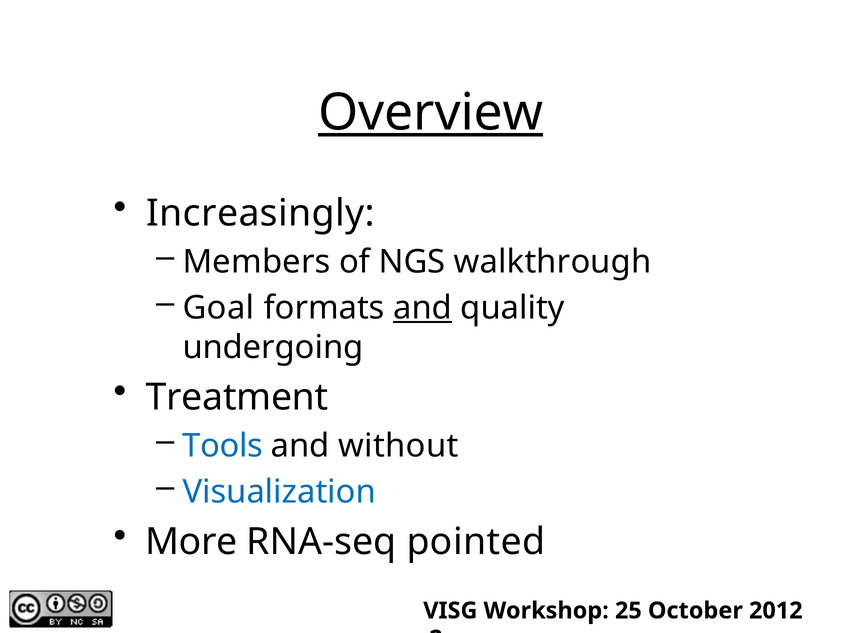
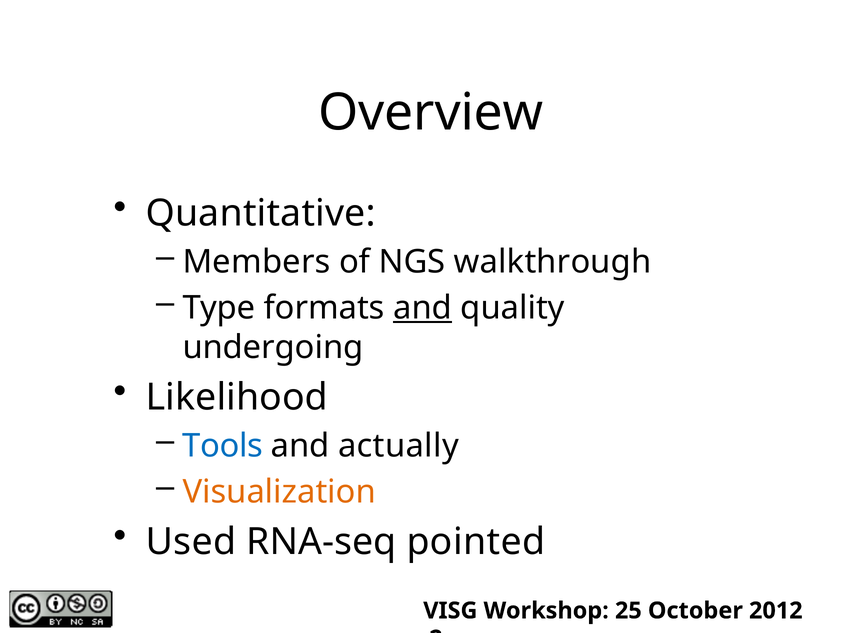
Overview underline: present -> none (431, 113)
Increasingly: Increasingly -> Quantitative (261, 213)
Goal: Goal -> Type (219, 308)
Treatment: Treatment -> Likelihood (237, 397)
without: without -> actually (398, 446)
Visualization colour: blue -> orange (279, 492)
More: More -> Used (191, 542)
